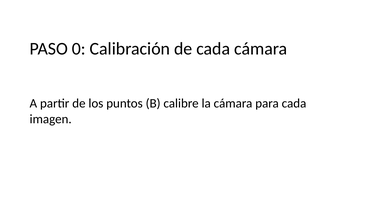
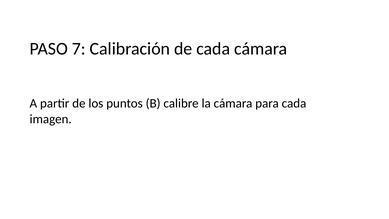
0: 0 -> 7 (79, 49)
